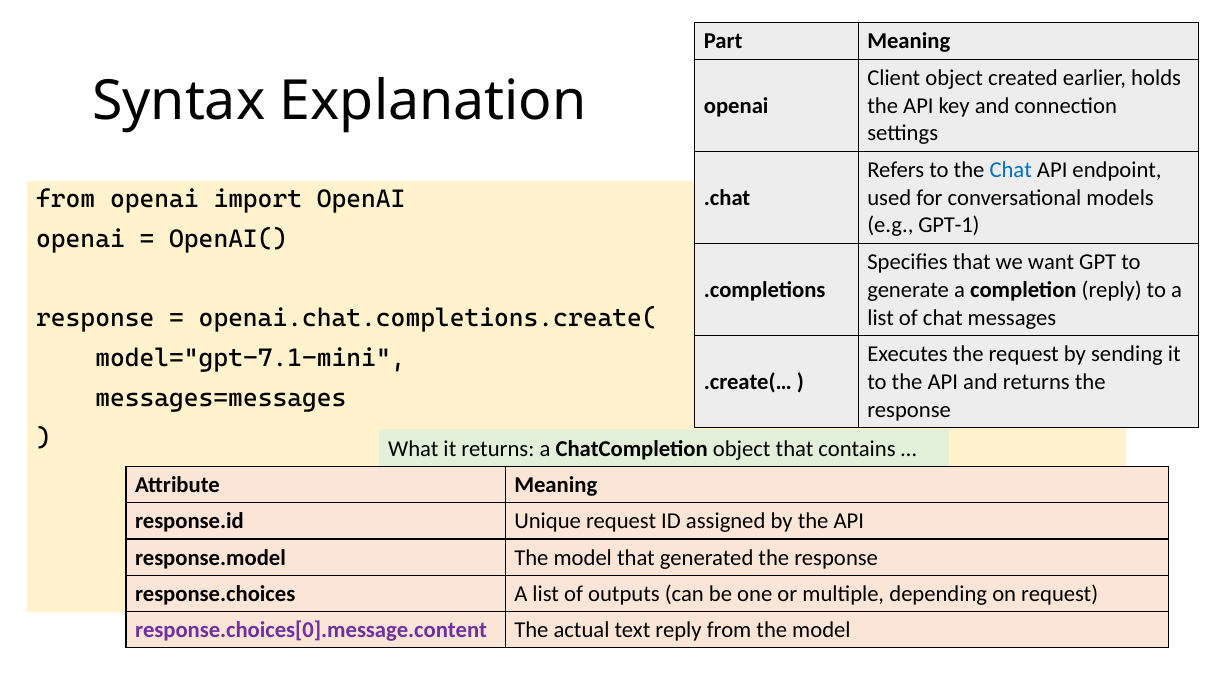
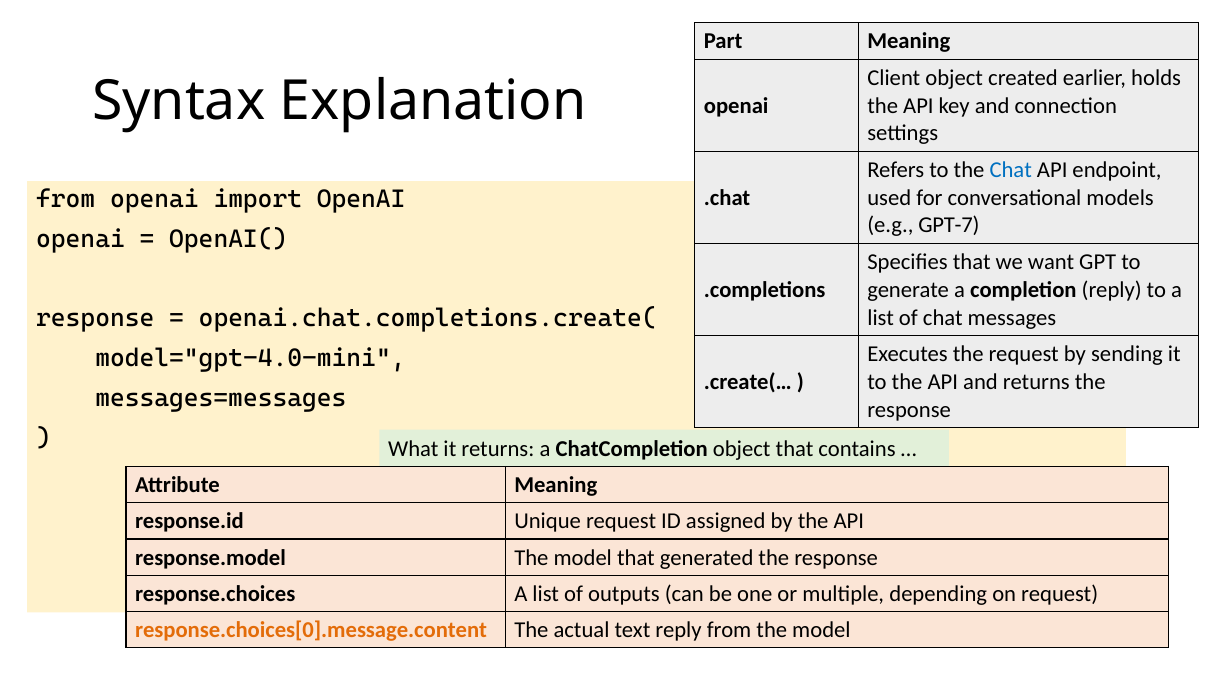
GPT-1: GPT-1 -> GPT-7 (949, 226)
model="gpt-7.1-mini: model="gpt-7.1-mini -> model="gpt-4.0-mini (250, 358)
response.choices[0].message.content colour: purple -> orange (311, 630)
